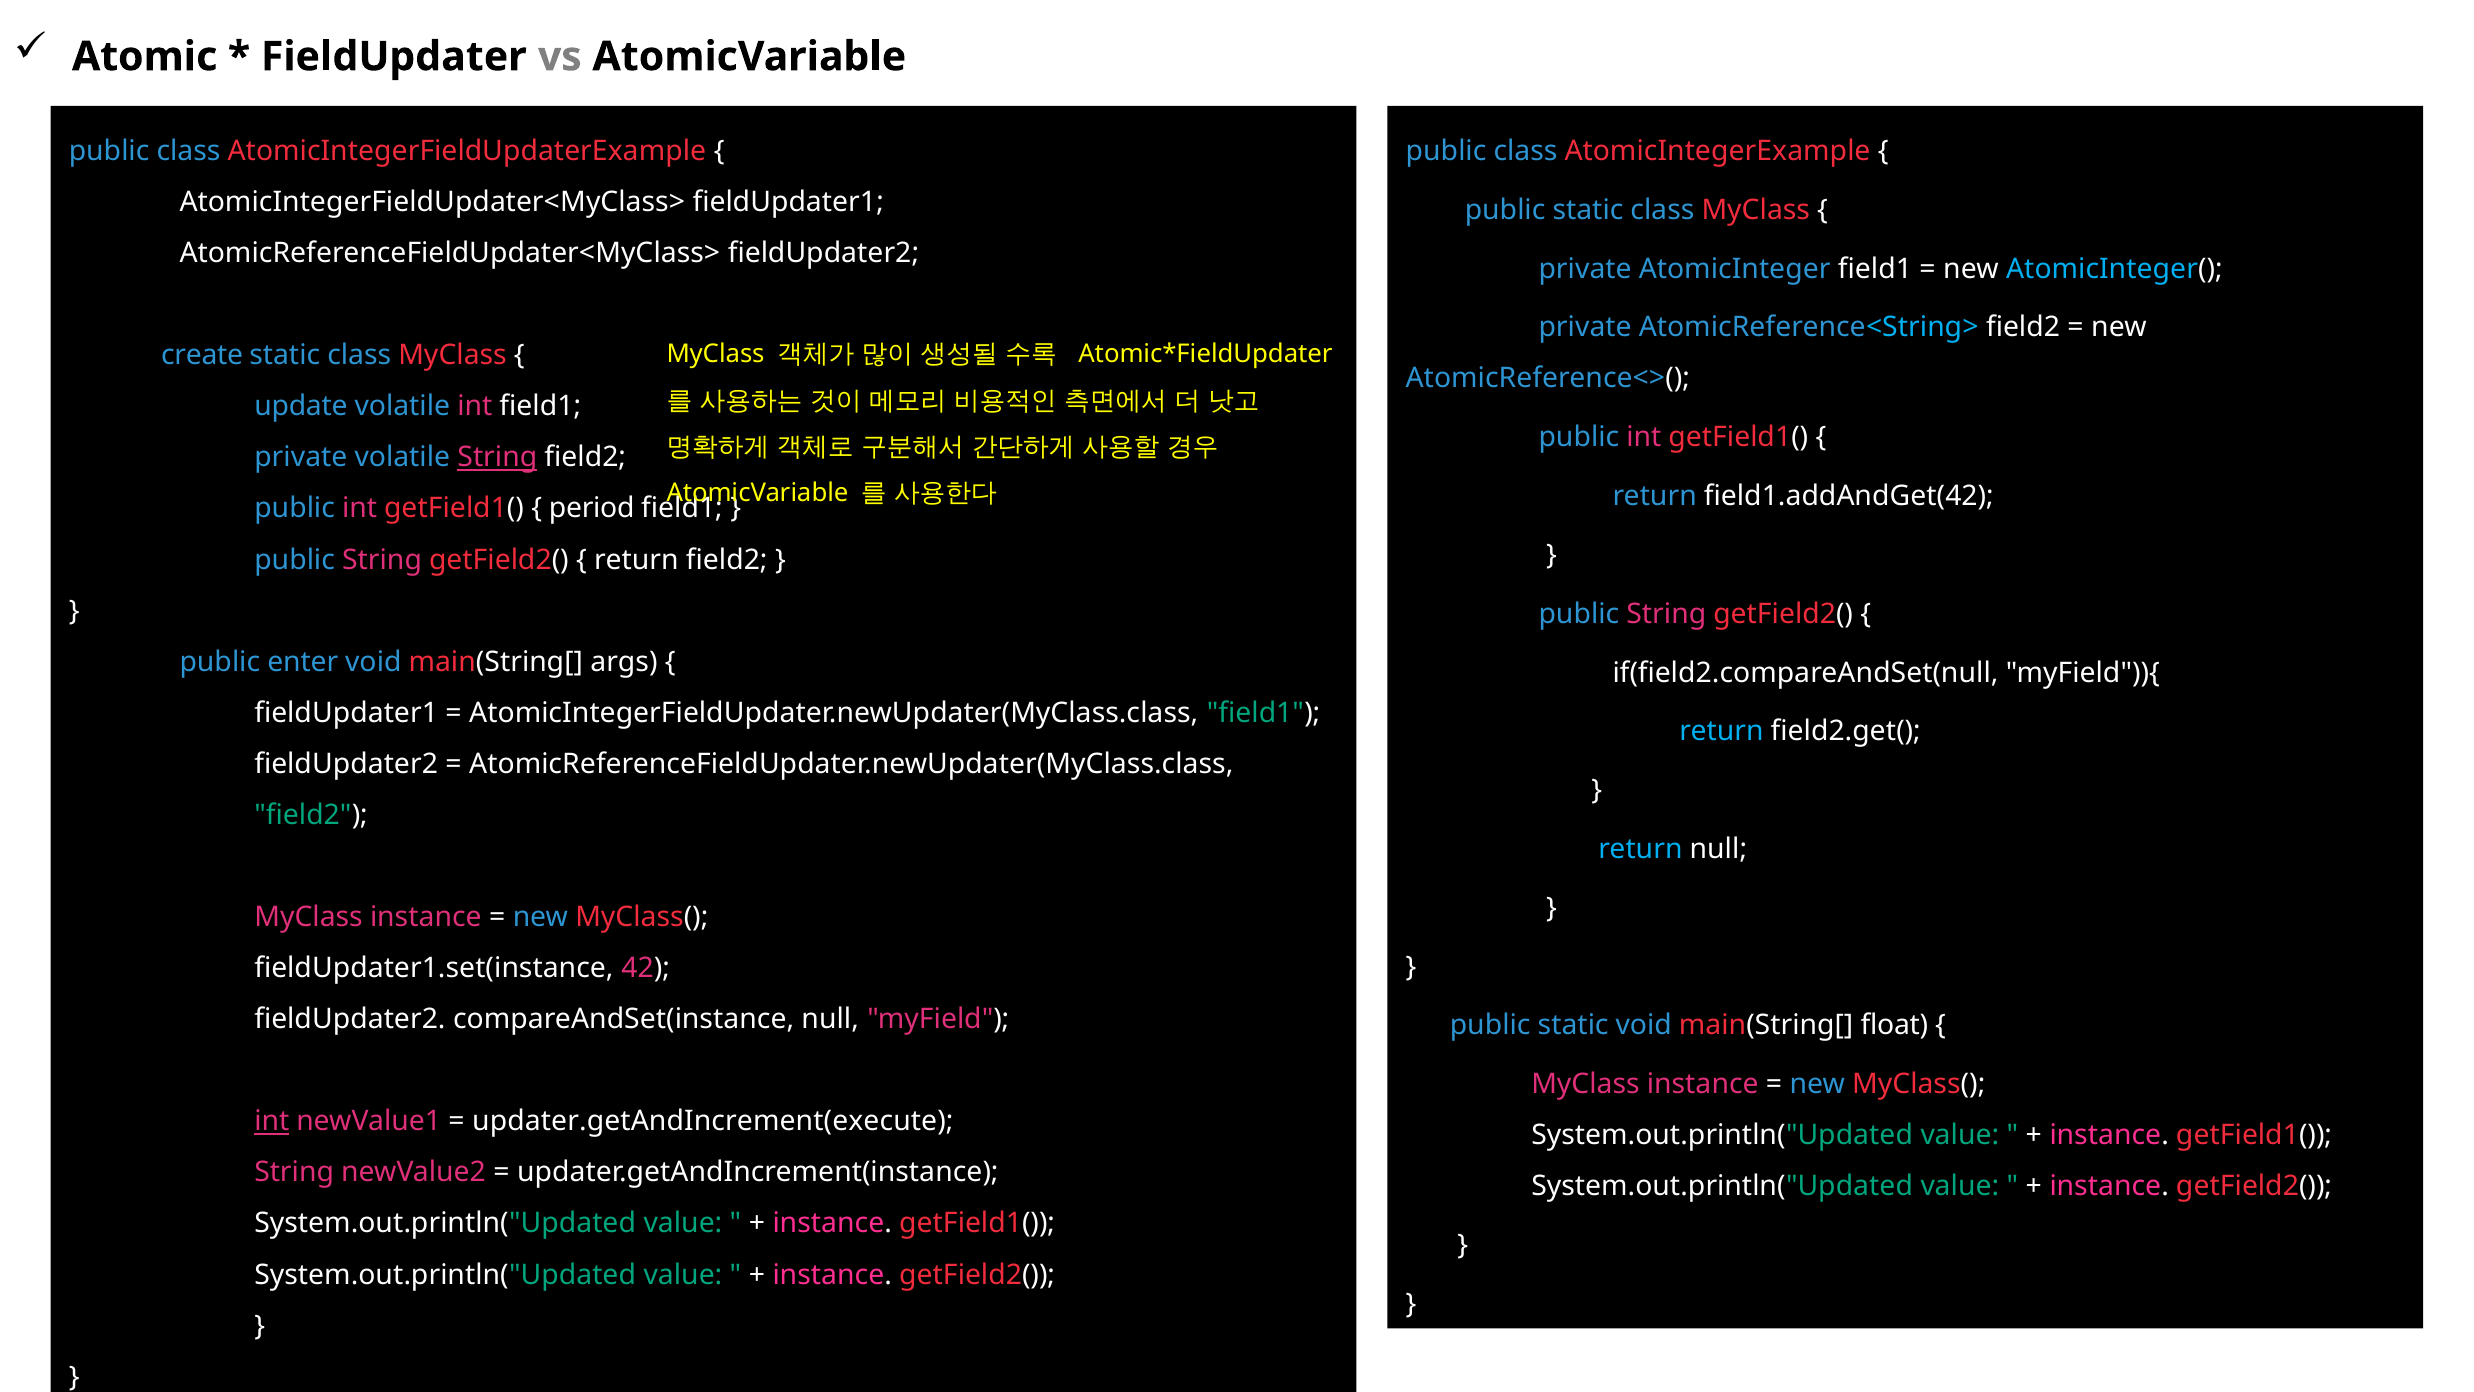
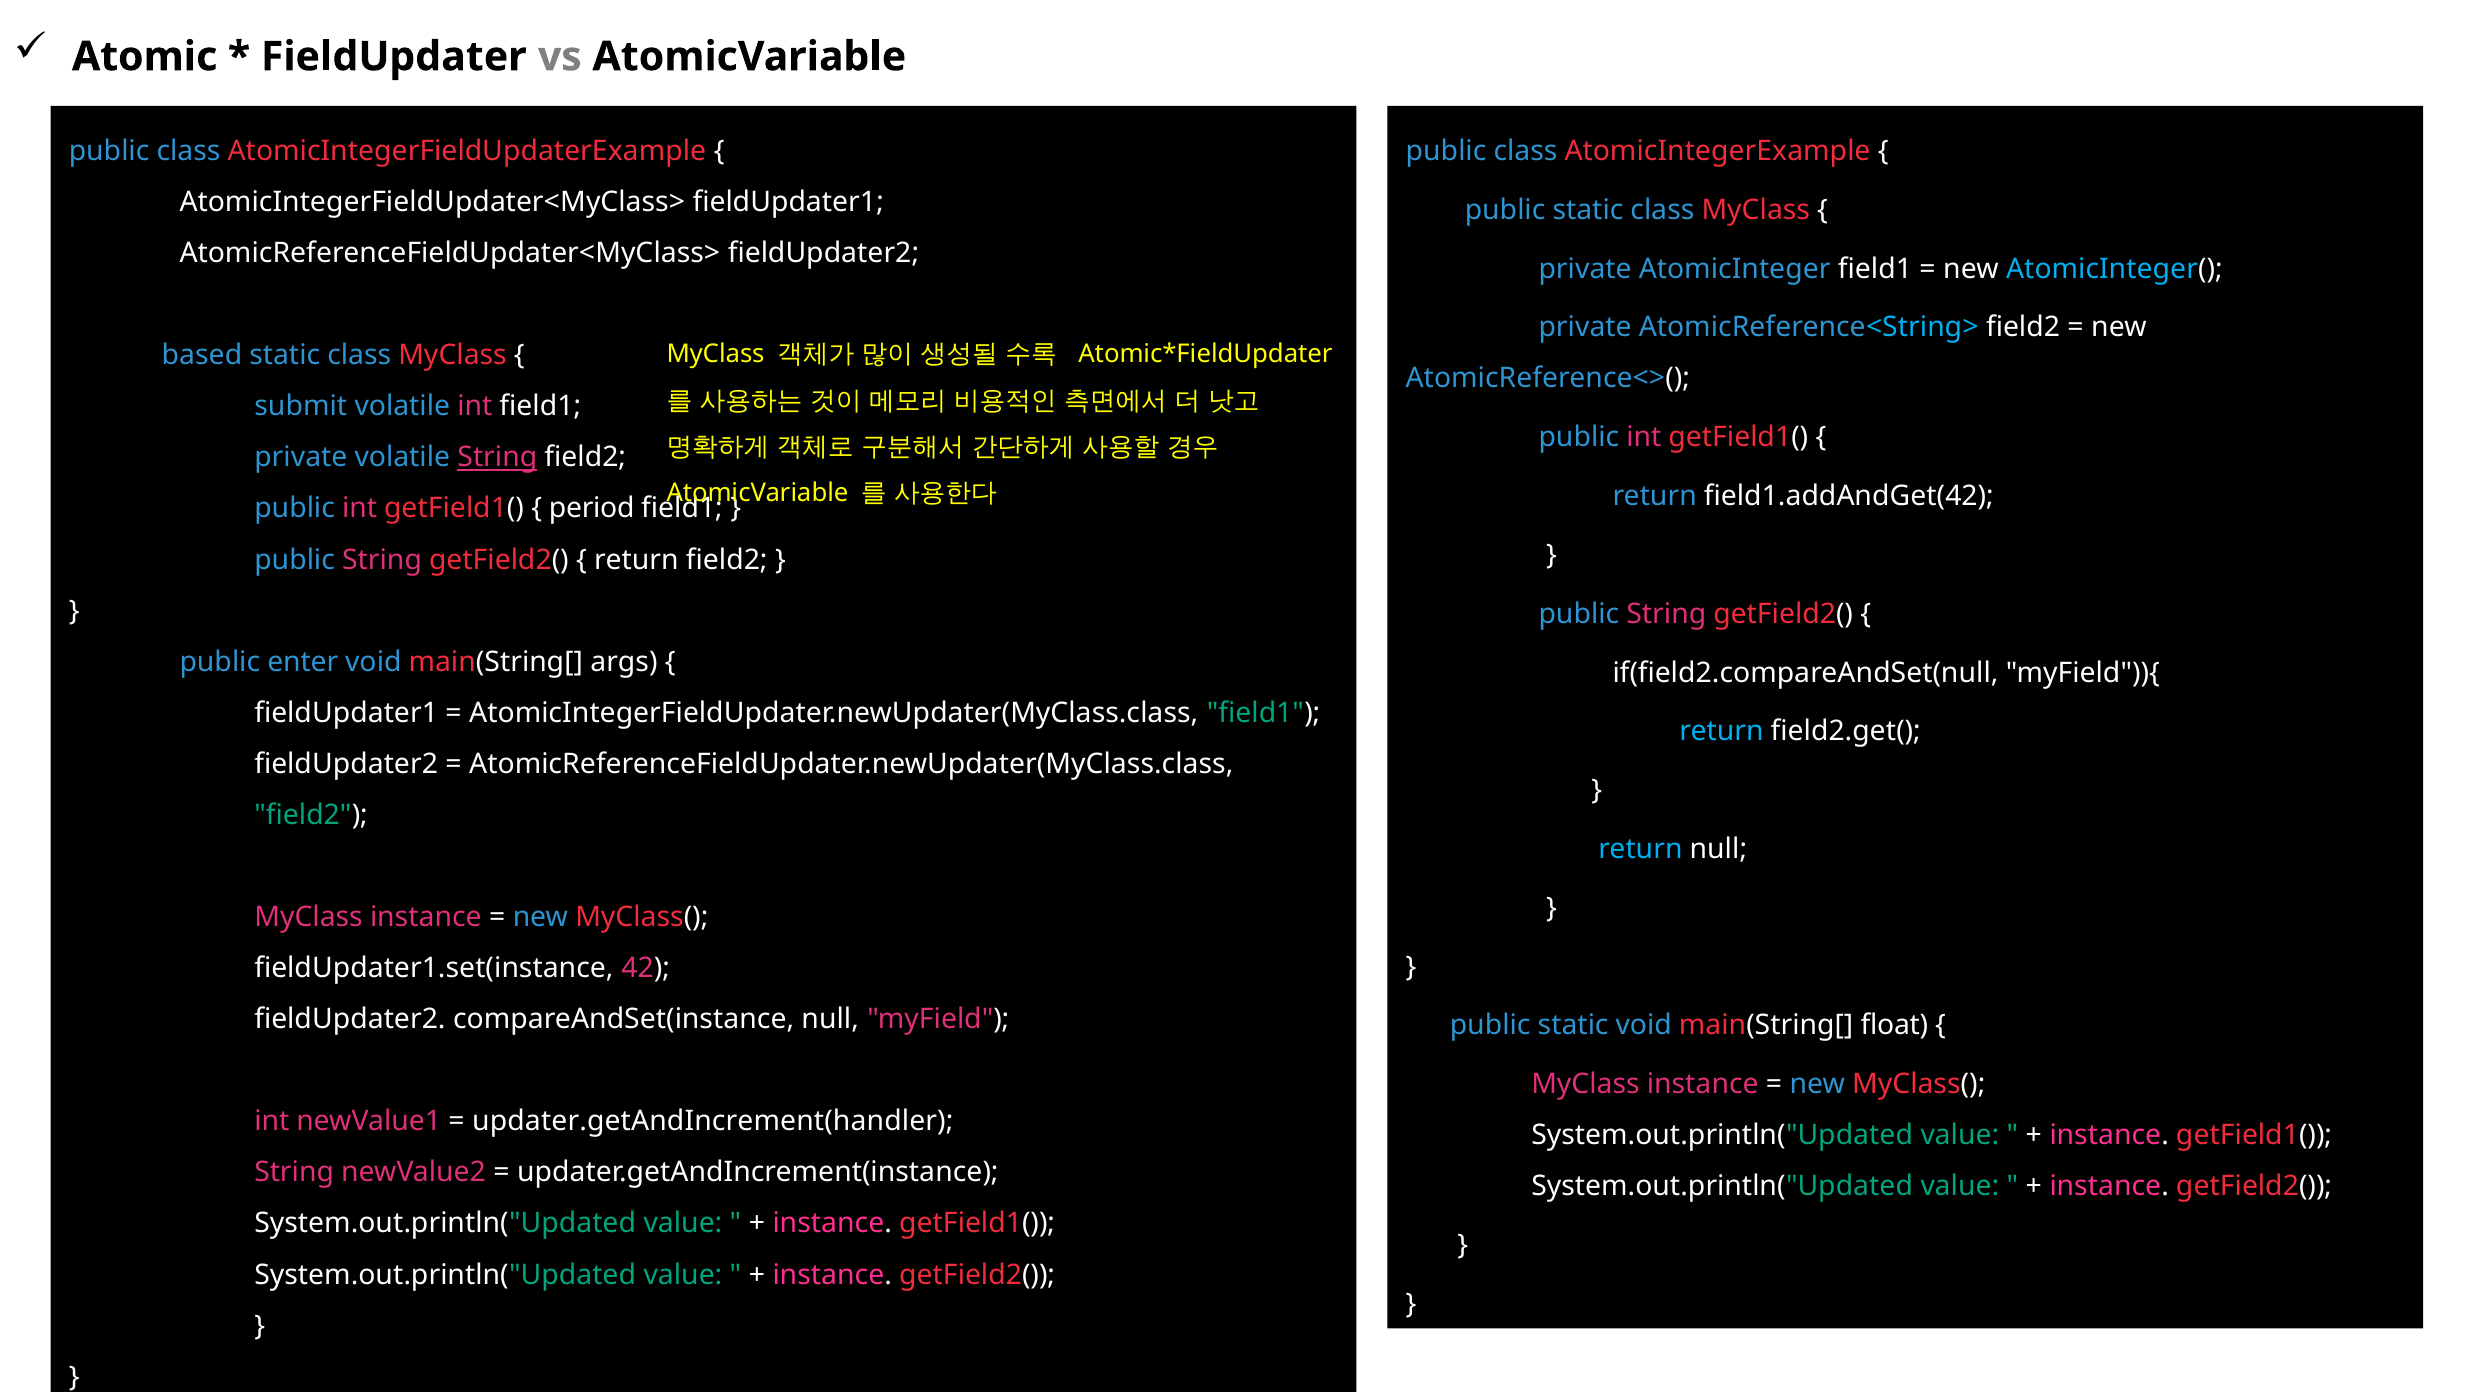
create: create -> based (202, 355)
update: update -> submit (301, 406)
int underline: present -> none (272, 1121)
updater.getAndIncrement(execute: updater.getAndIncrement(execute -> updater.getAndIncrement(handler (713, 1121)
